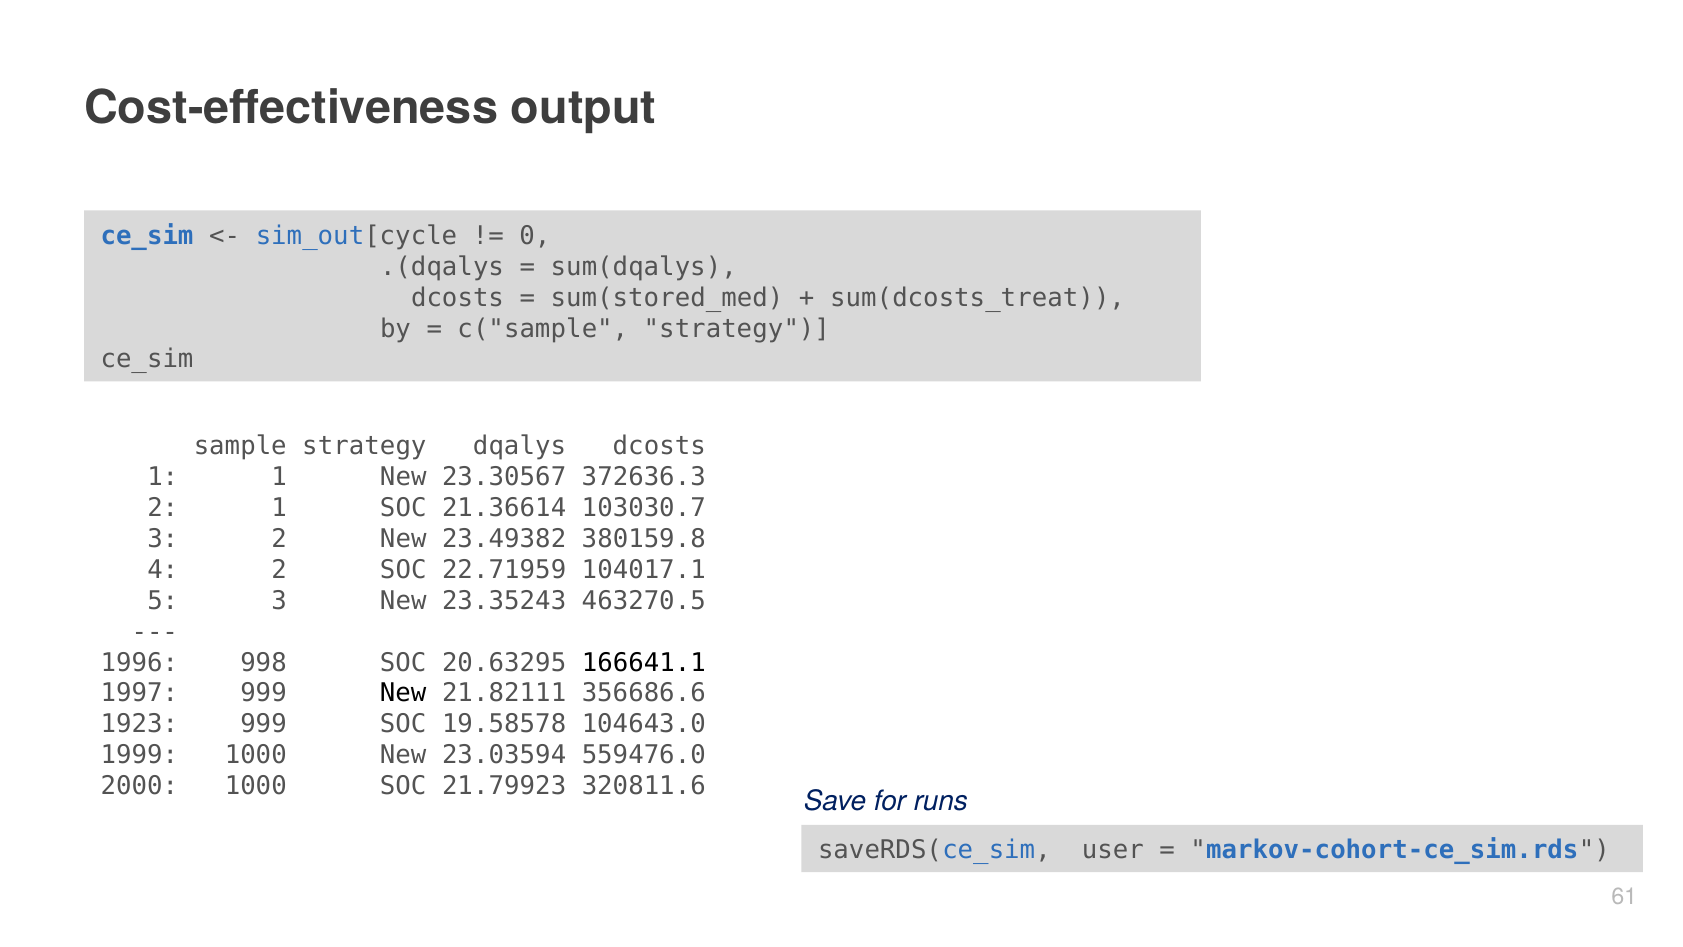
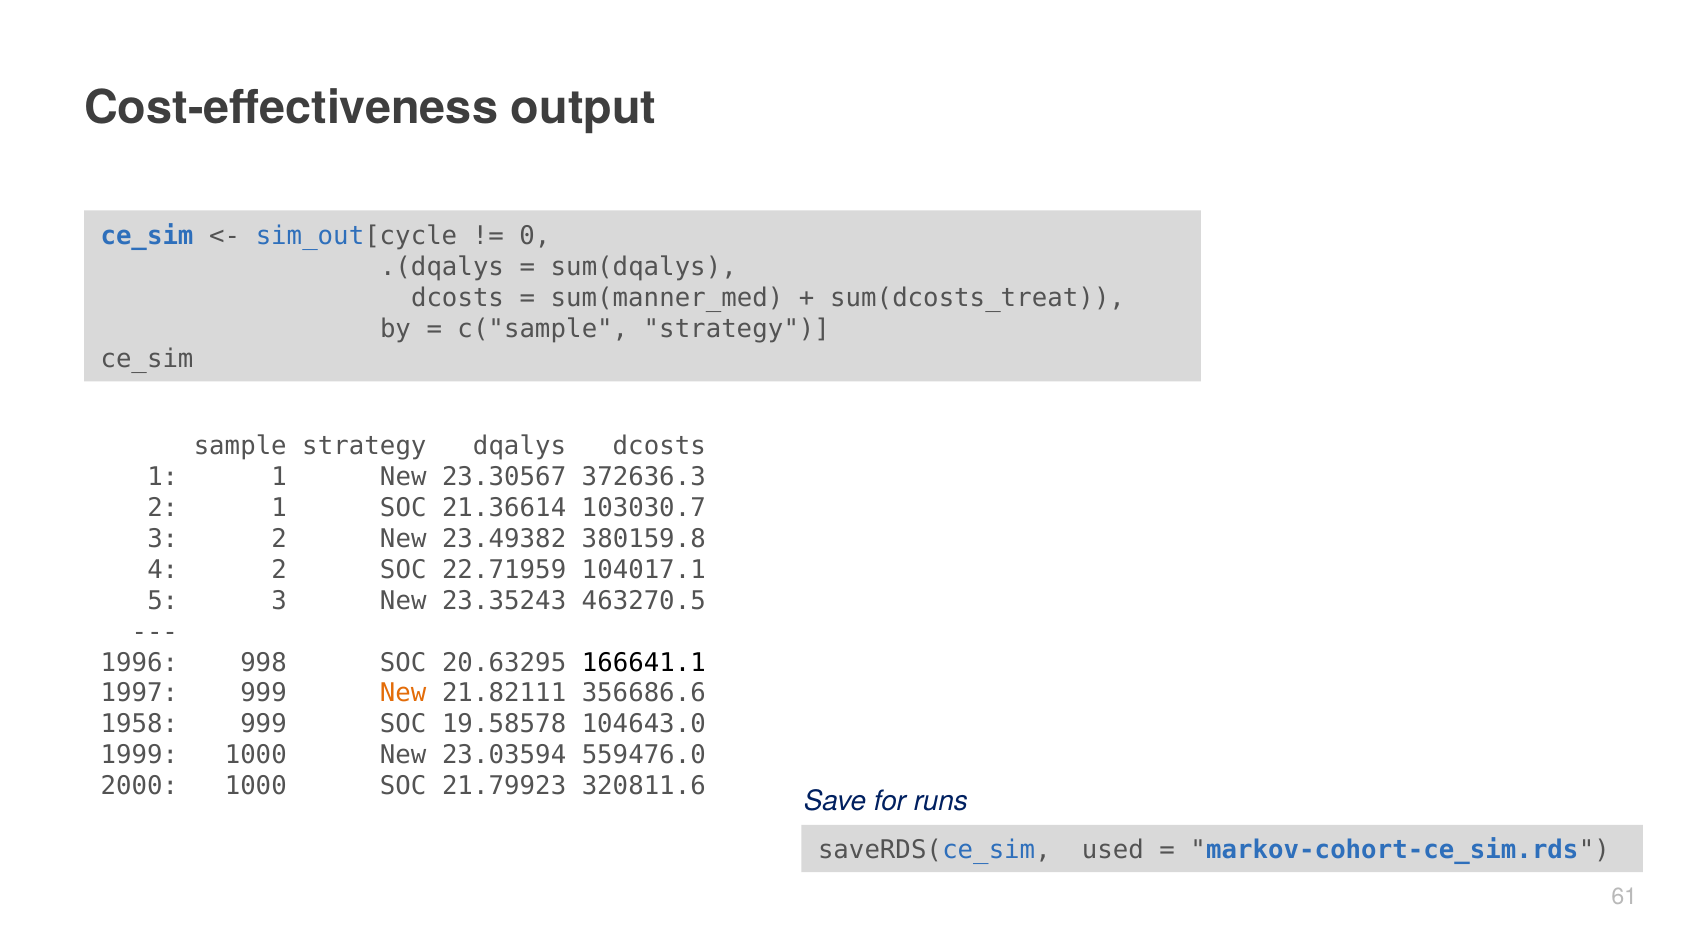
sum(stored_med: sum(stored_med -> sum(manner_med (667, 298)
New colour: black -> orange (403, 693)
1923: 1923 -> 1958 (139, 724)
user: user -> used (1113, 850)
